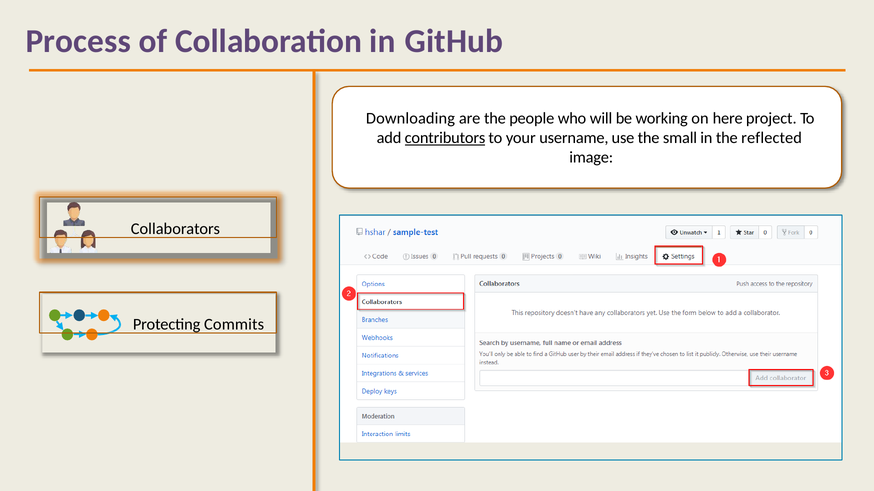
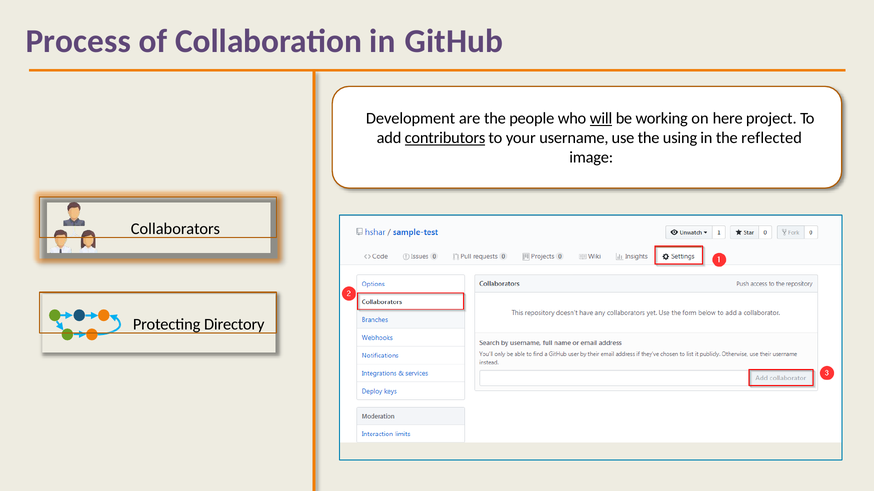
Downloading: Downloading -> Development (411, 119)
will underline: none -> present (601, 119)
small: small -> using (680, 138)
Commits: Commits -> Directory (234, 325)
